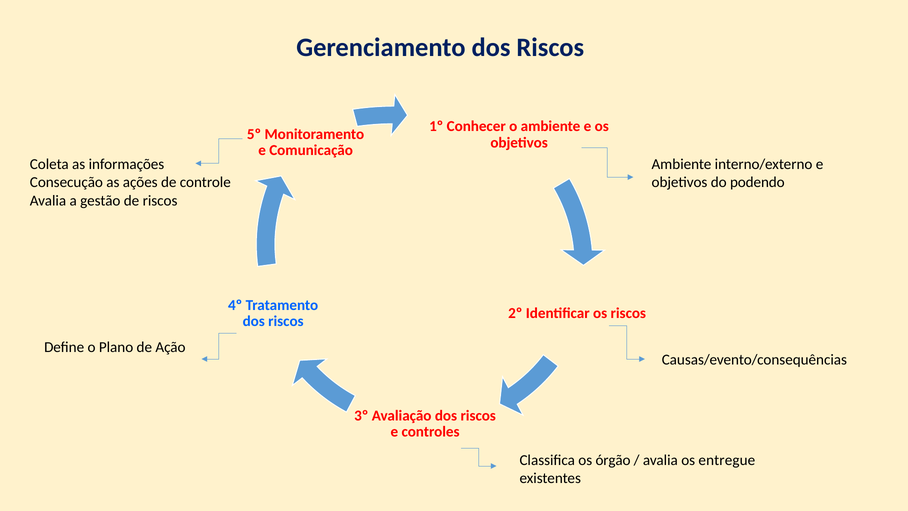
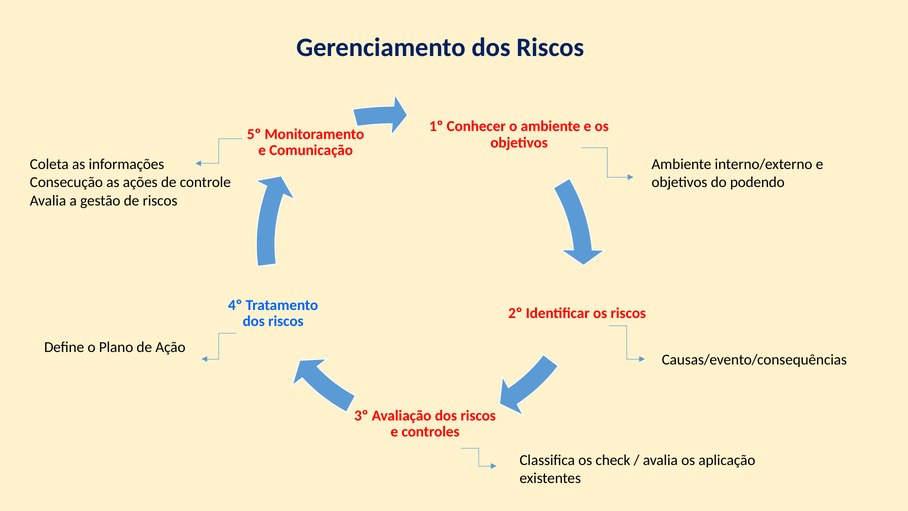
órgão: órgão -> check (613, 460)
entregue: entregue -> aplicação (727, 460)
